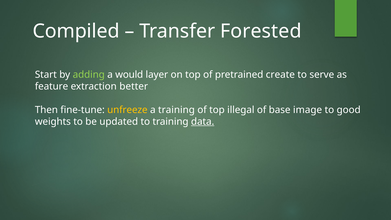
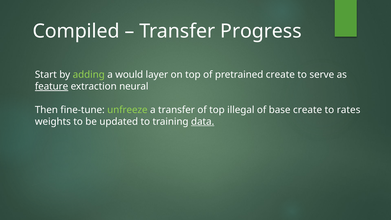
Forested: Forested -> Progress (261, 31)
feature underline: none -> present (52, 86)
better: better -> neural (134, 86)
unfreeze colour: yellow -> light green (127, 110)
a training: training -> transfer (176, 110)
base image: image -> create (308, 110)
good: good -> rates (349, 110)
